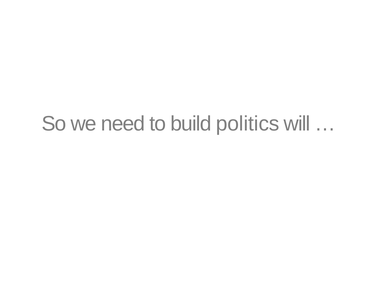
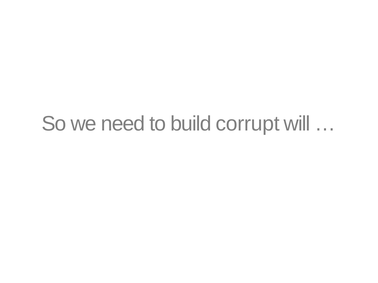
politics: politics -> corrupt (248, 124)
